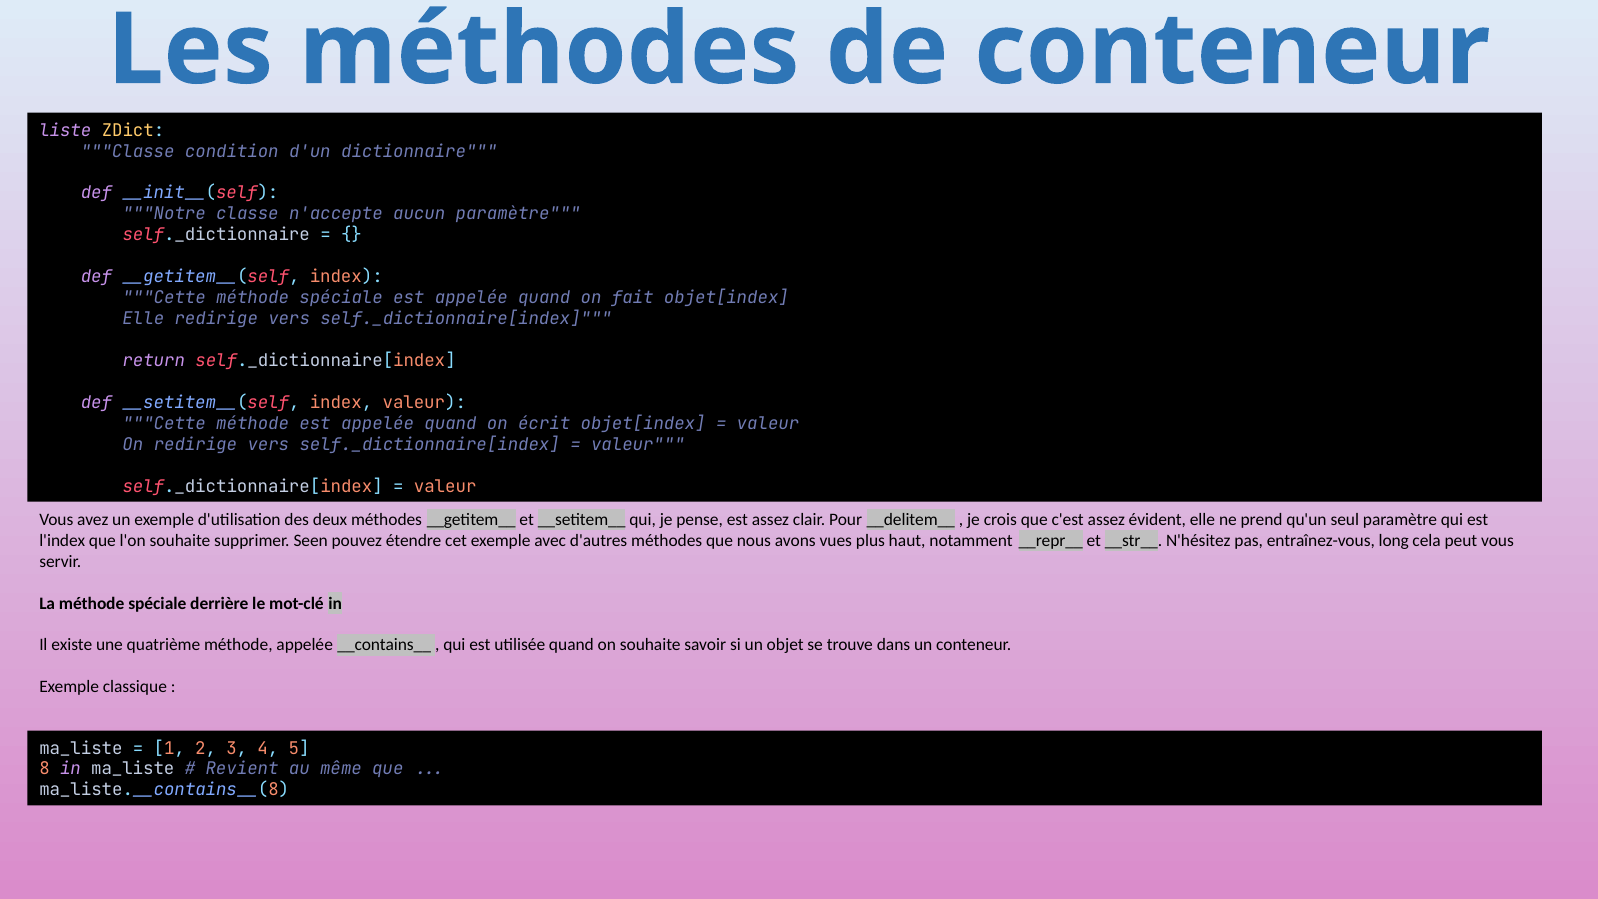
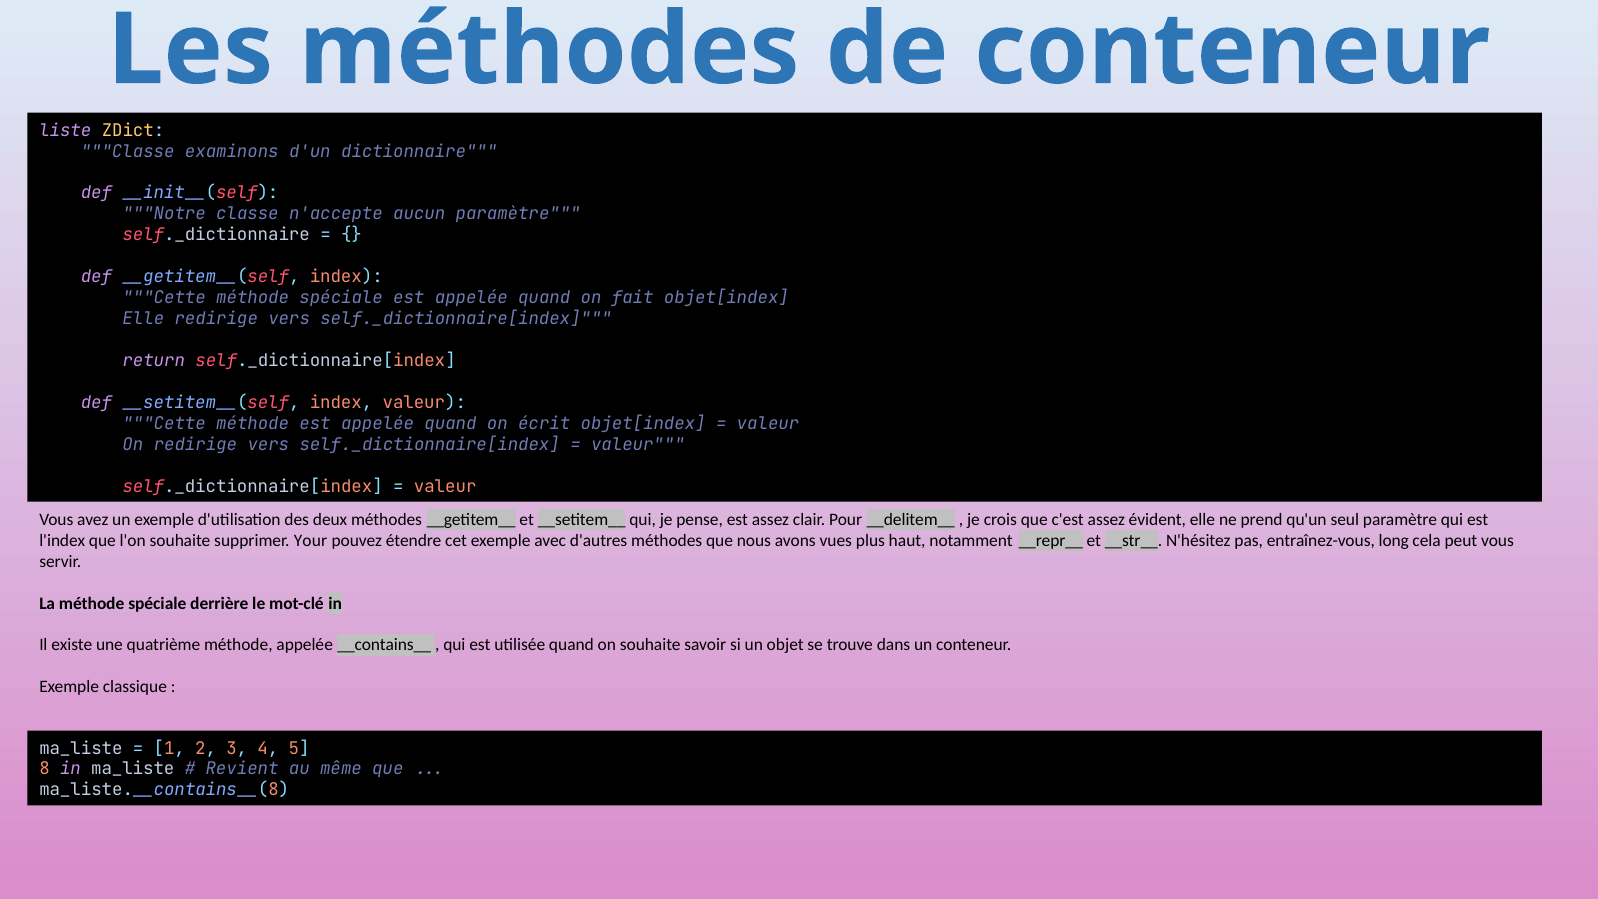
condition: condition -> examinons (232, 151)
Seen: Seen -> Your (311, 540)
